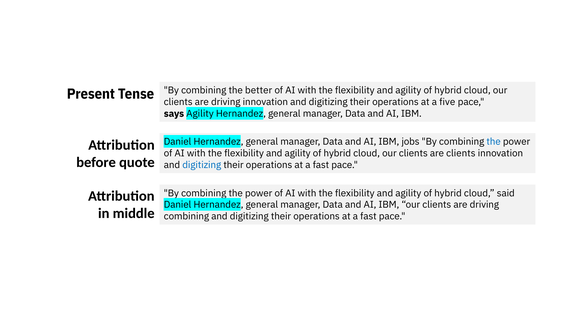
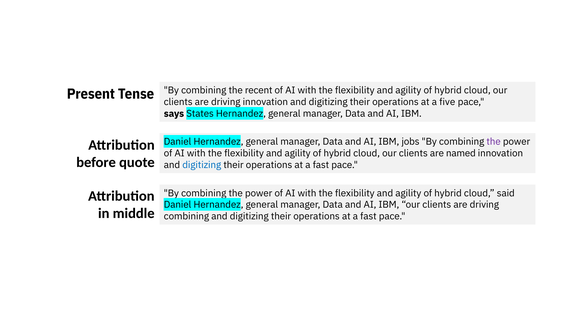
better: better -> recent (259, 90)
says Agility: Agility -> States (200, 114)
the colour: blue -> purple (494, 142)
are clients: clients -> named (461, 154)
